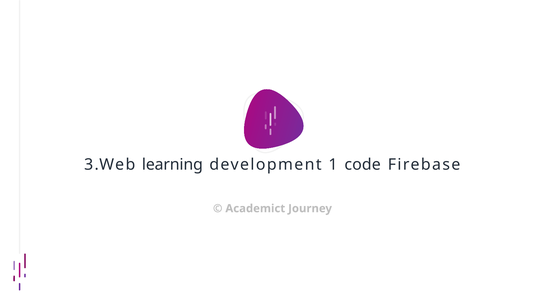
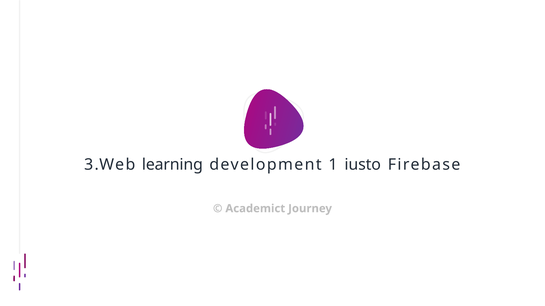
code: code -> iusto (363, 165)
